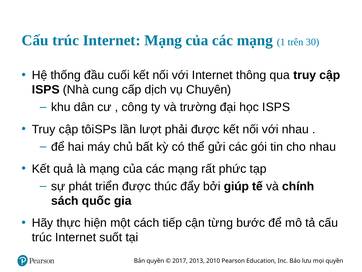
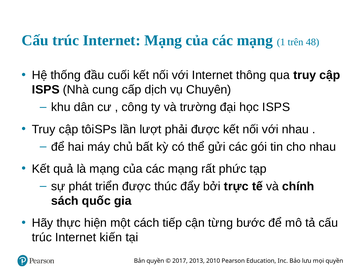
30: 30 -> 48 (313, 42)
giúp: giúp -> trực (236, 186)
suốt: suốt -> kiến (111, 237)
